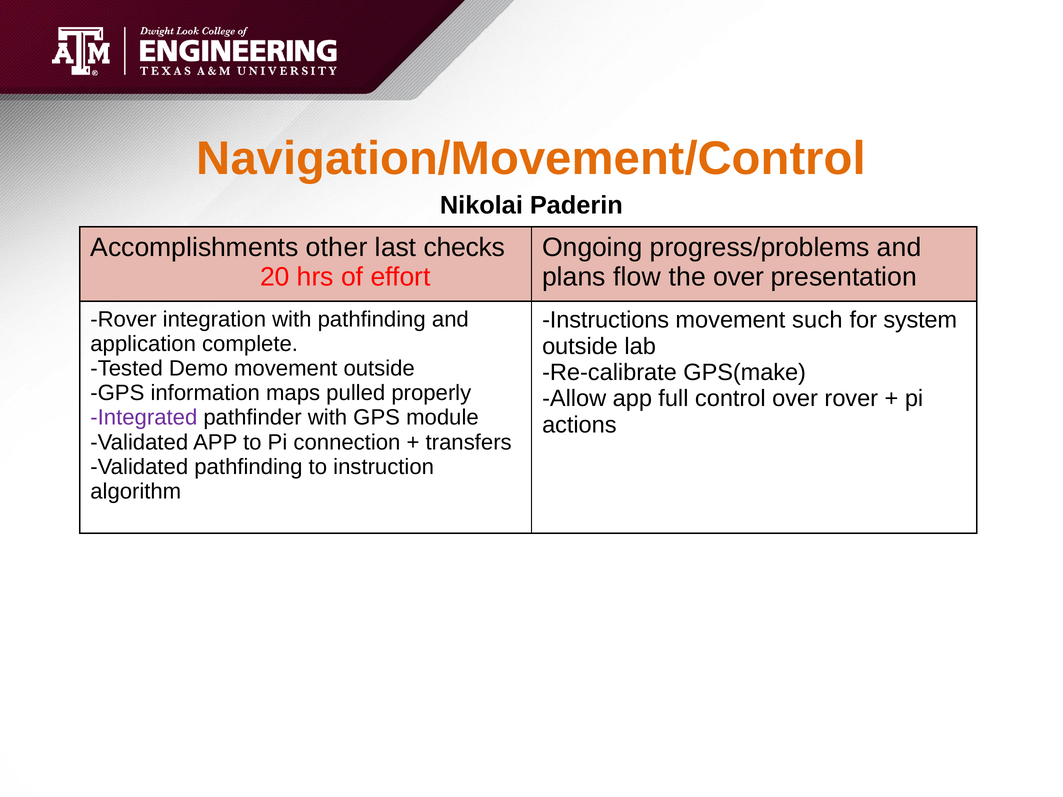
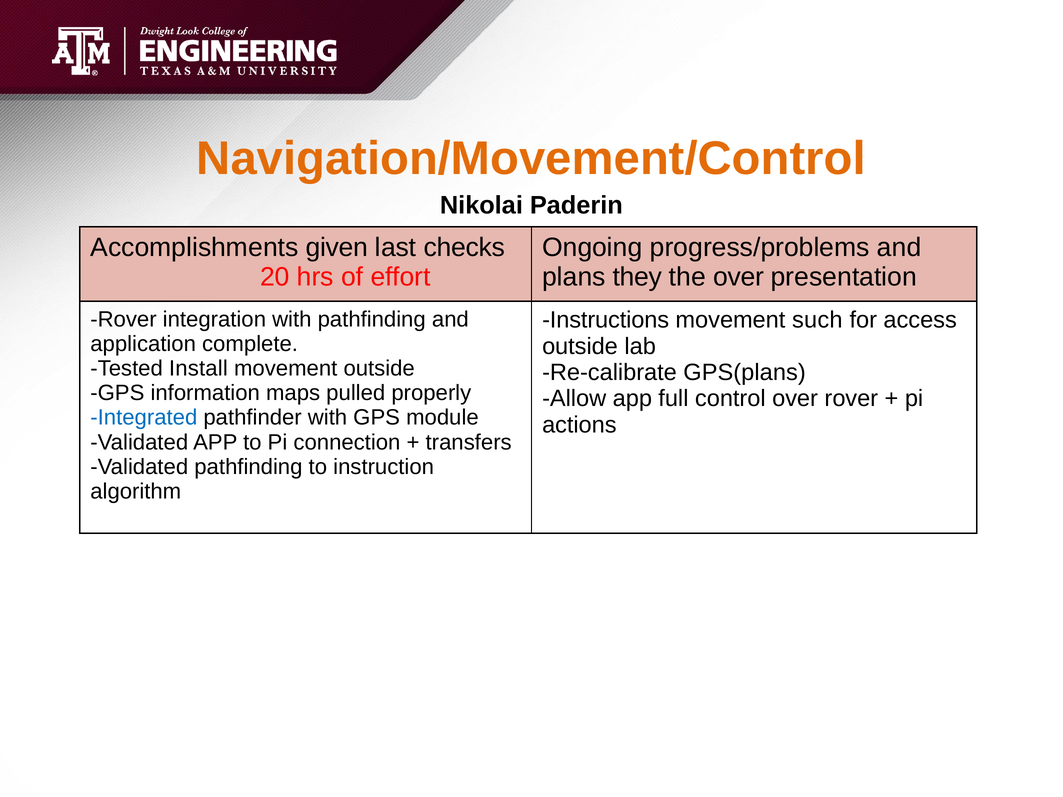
other: other -> given (337, 248)
flow: flow -> they (637, 277)
system: system -> access (920, 320)
Demo: Demo -> Install (198, 369)
GPS(make: GPS(make -> GPS(plans (745, 373)
Integrated colour: purple -> blue (144, 418)
